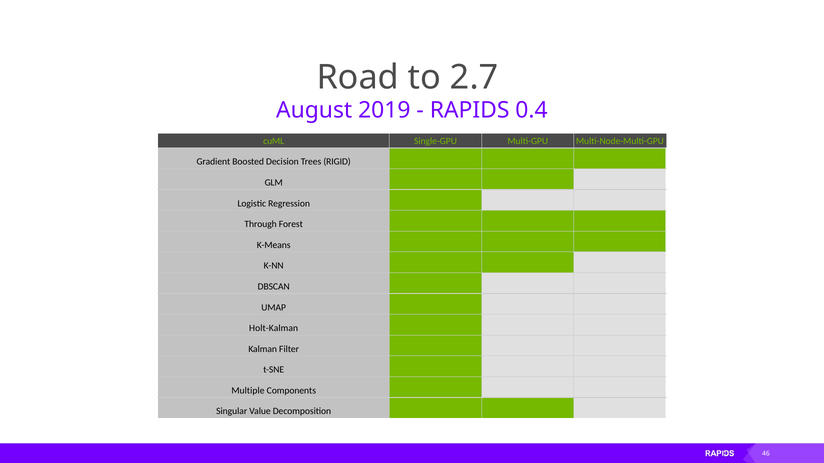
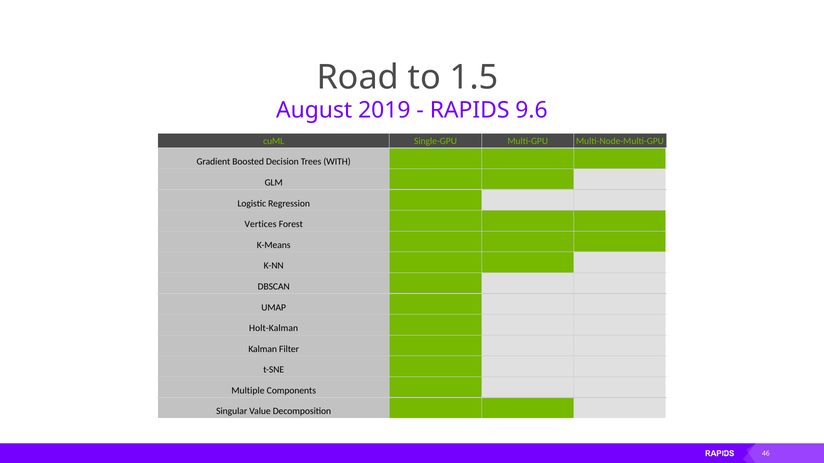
2.7: 2.7 -> 1.5 (474, 78)
0.4: 0.4 -> 9.6 (532, 110)
RIGID: RIGID -> WITH (337, 162)
Through: Through -> Vertices (261, 224)
